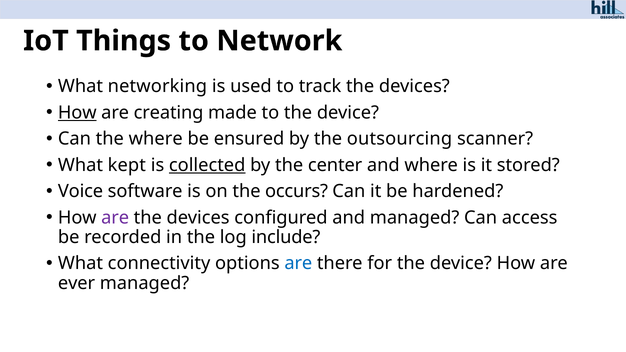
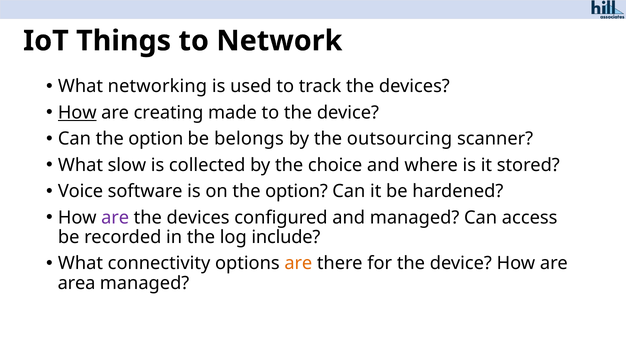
Can the where: where -> option (156, 139)
ensured: ensured -> belongs (249, 139)
kept: kept -> slow (127, 165)
collected underline: present -> none (207, 165)
center: center -> choice (335, 165)
on the occurs: occurs -> option (297, 191)
are colour: blue -> orange (298, 264)
ever: ever -> area (77, 283)
